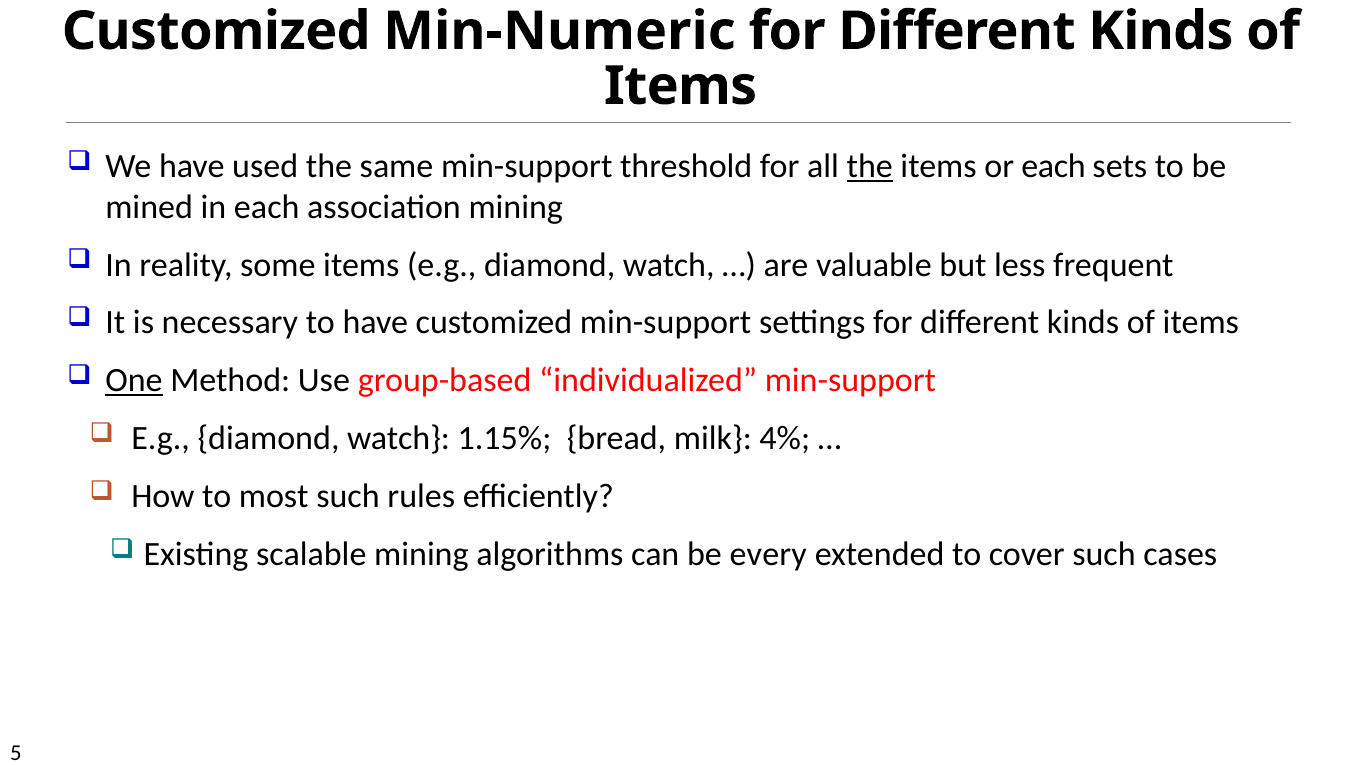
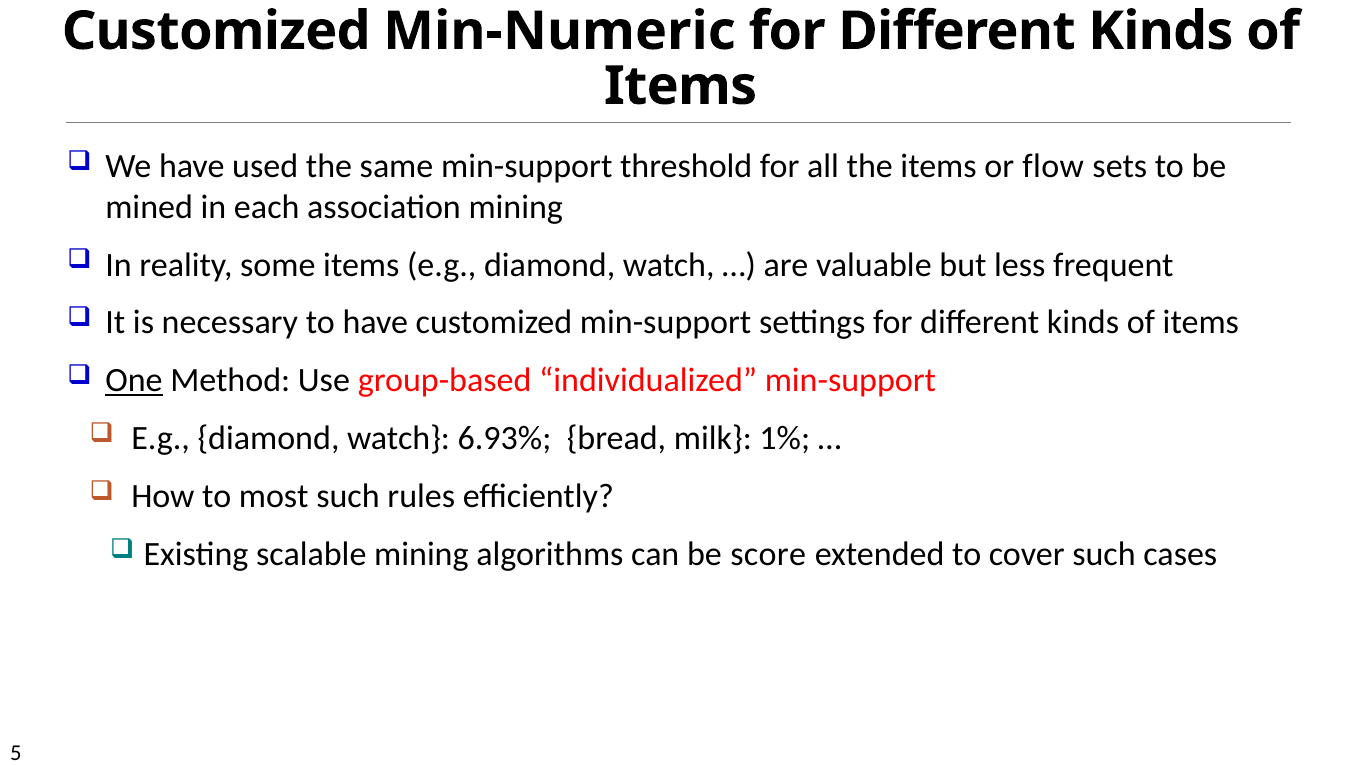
the underline: present -> none (870, 166)
or each: each -> flow (1053, 166)
1.15%: 1.15% -> 6.93% (505, 439)
4%: 4% -> 1% (785, 439)
every: every -> score (768, 554)
